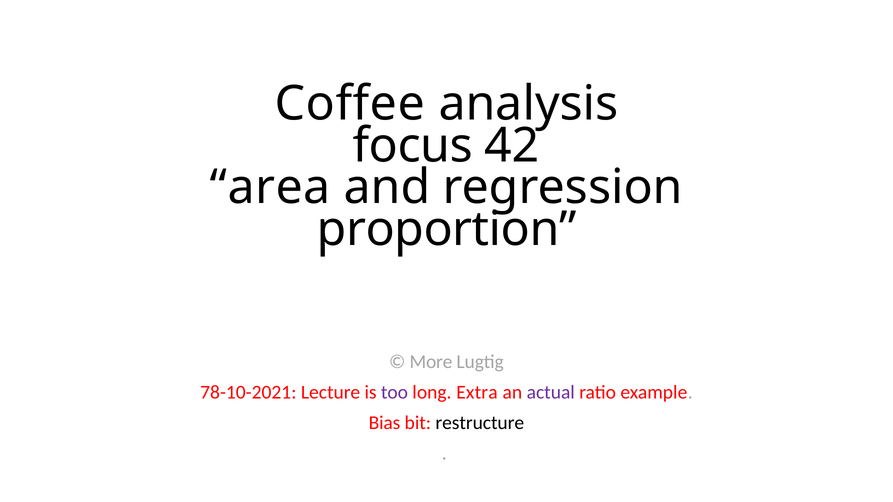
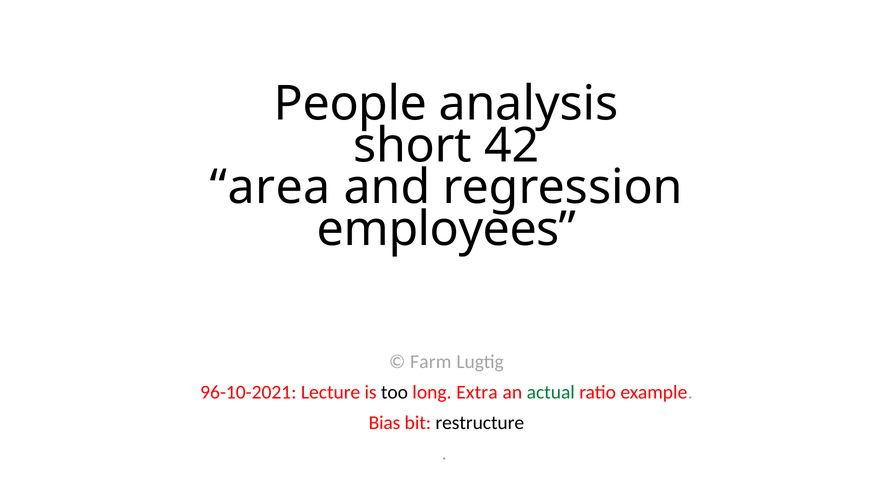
Coffee: Coffee -> People (350, 104)
focus: focus -> short (413, 146)
proportion: proportion -> employees (447, 229)
More: More -> Farm (431, 362)
78-10-2021: 78-10-2021 -> 96-10-2021 (248, 393)
too colour: purple -> black (395, 393)
actual colour: purple -> green (551, 393)
